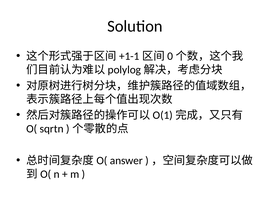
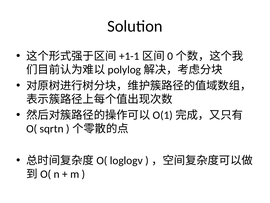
answer: answer -> loglogv (126, 160)
